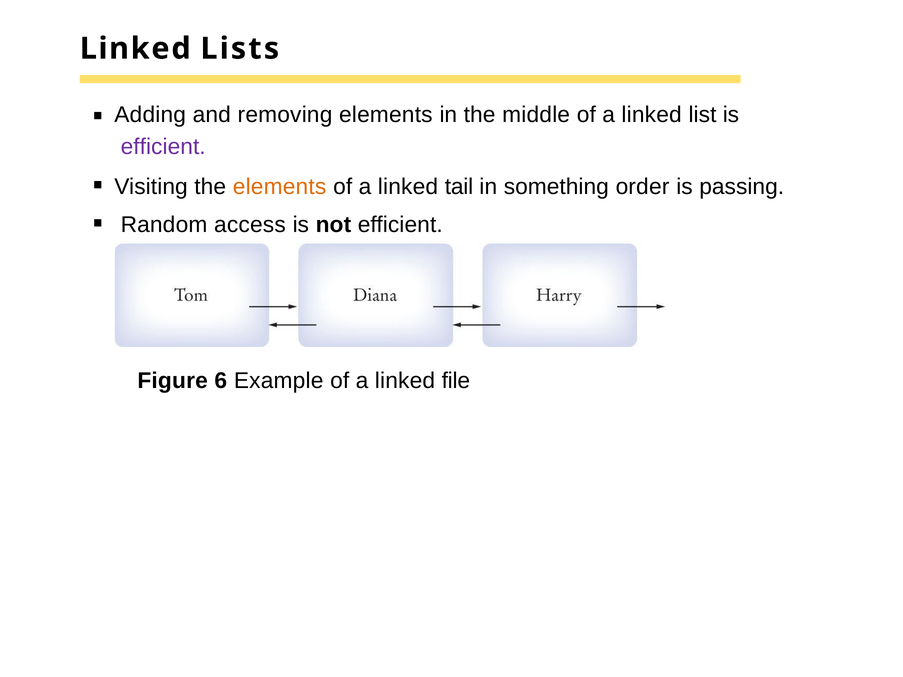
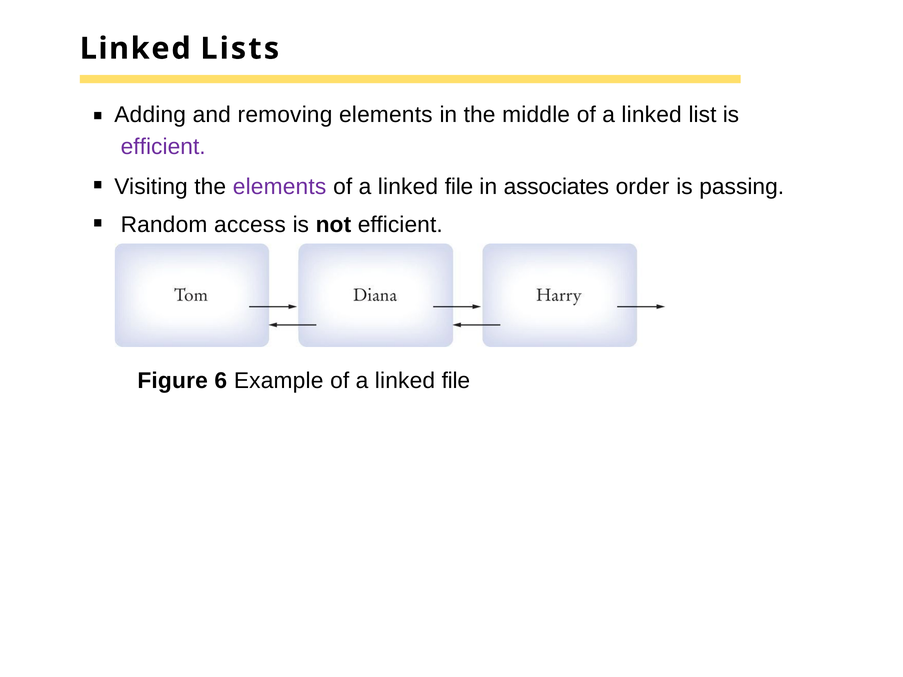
elements colour: orange -> purple (280, 187)
tail: tail -> file (459, 187)
something: something -> associates (556, 187)
